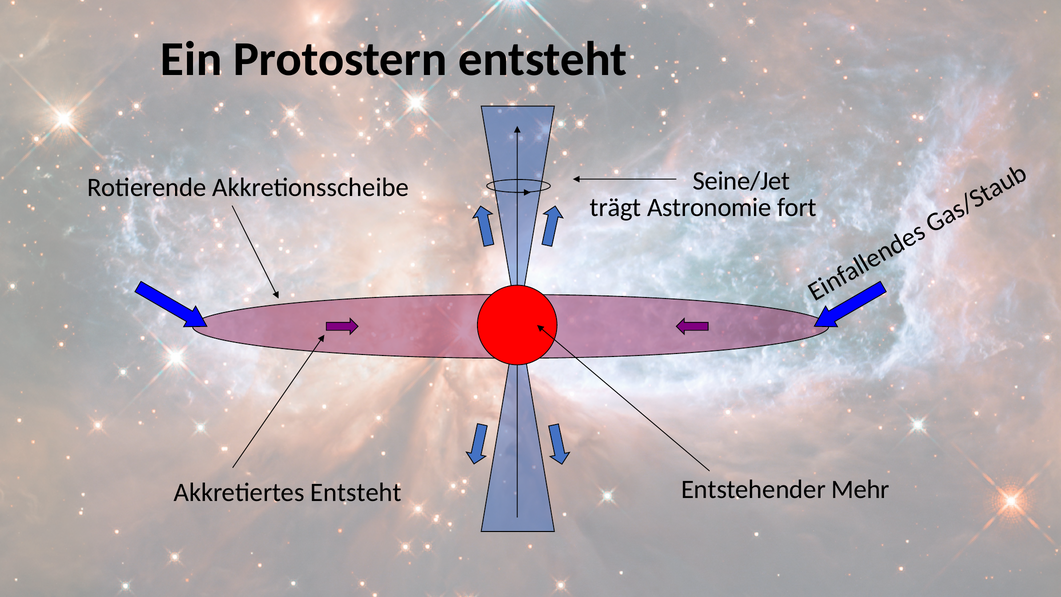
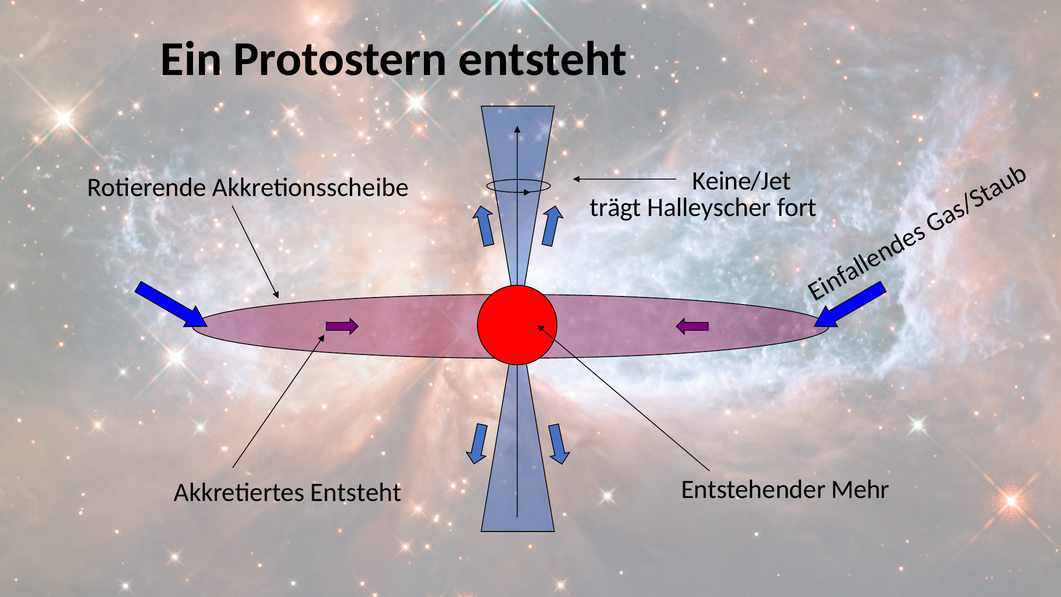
Seine/Jet: Seine/Jet -> Keine/Jet (742, 181)
Astronomie: Astronomie -> Halleyscher (709, 207)
